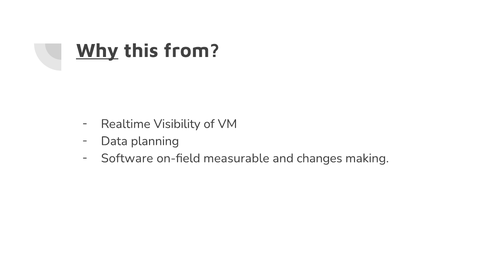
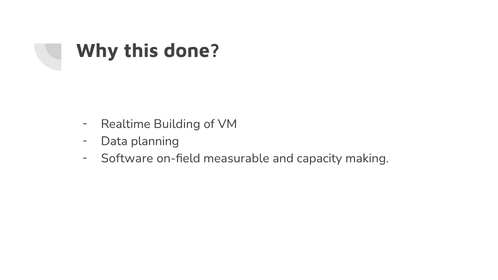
Why underline: present -> none (97, 51)
from: from -> done (192, 51)
Visibility: Visibility -> Building (177, 124)
changes: changes -> capacity (319, 158)
